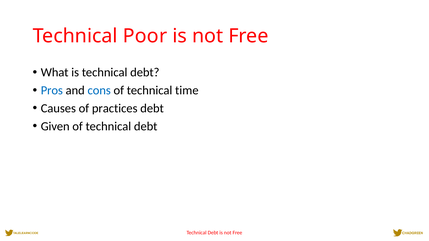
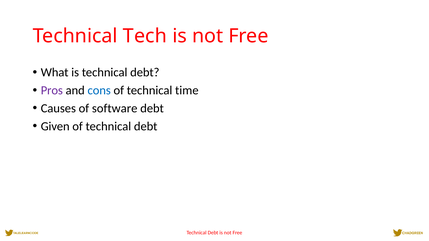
Poor: Poor -> Tech (145, 36)
Pros colour: blue -> purple (52, 91)
practices: practices -> software (115, 109)
